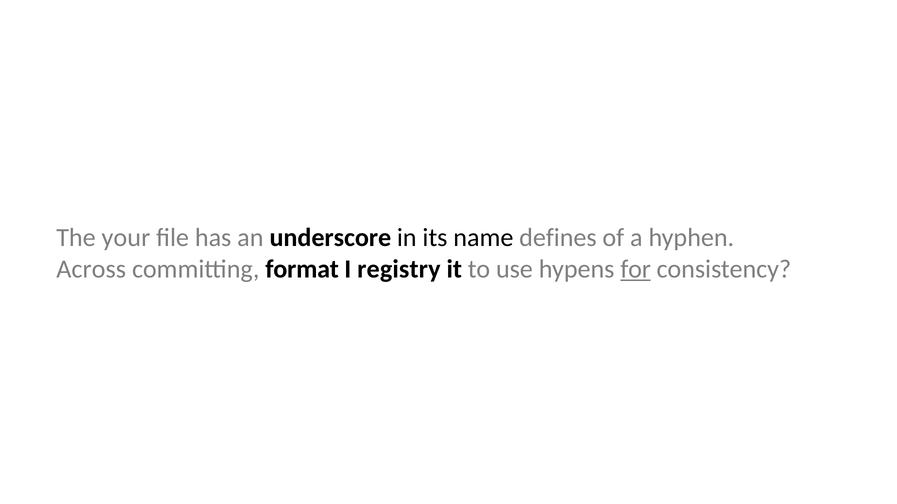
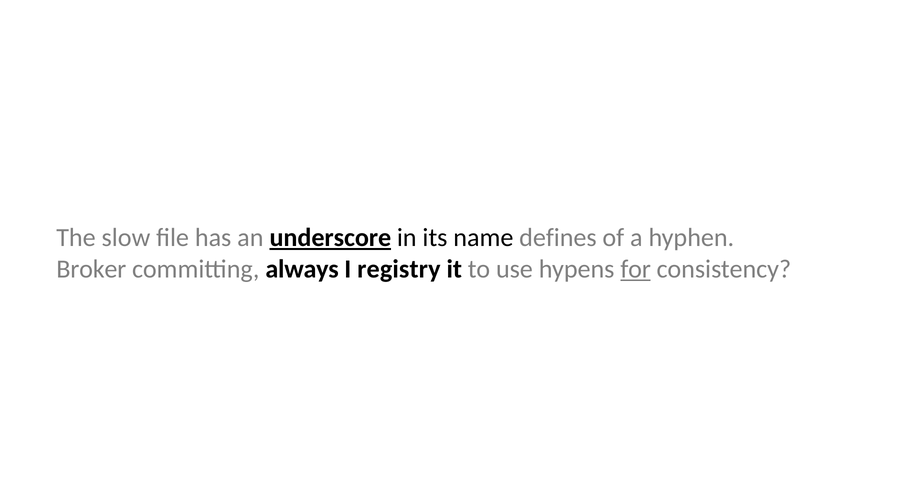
your: your -> slow (126, 238)
underscore underline: none -> present (330, 238)
Across: Across -> Broker (91, 269)
format: format -> always (302, 269)
